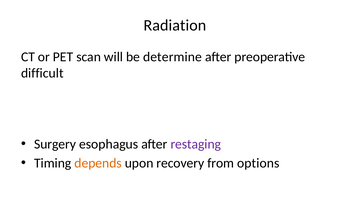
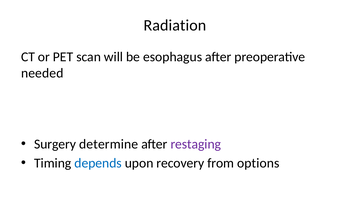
determine: determine -> esophagus (173, 57)
difficult: difficult -> needed (42, 73)
esophagus: esophagus -> determine (109, 144)
depends colour: orange -> blue (98, 163)
